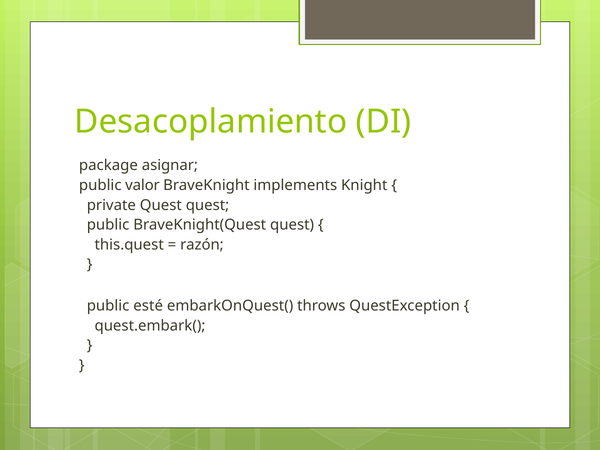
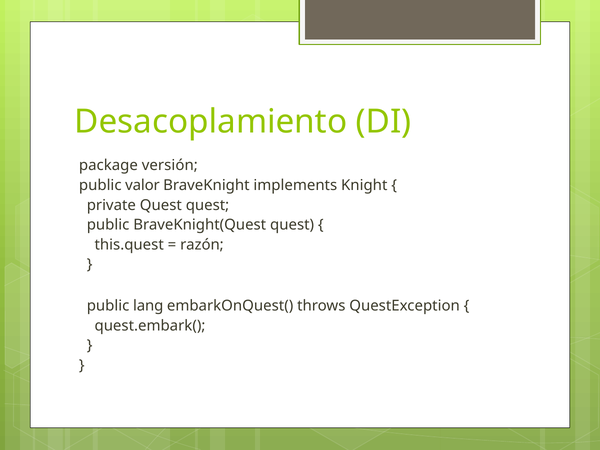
asignar: asignar -> versión (170, 166)
esté: esté -> lang (148, 306)
